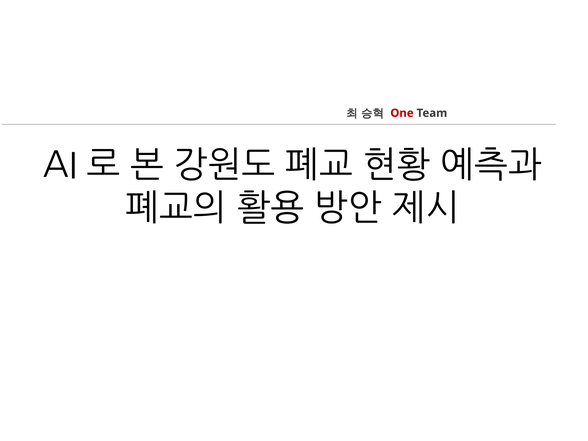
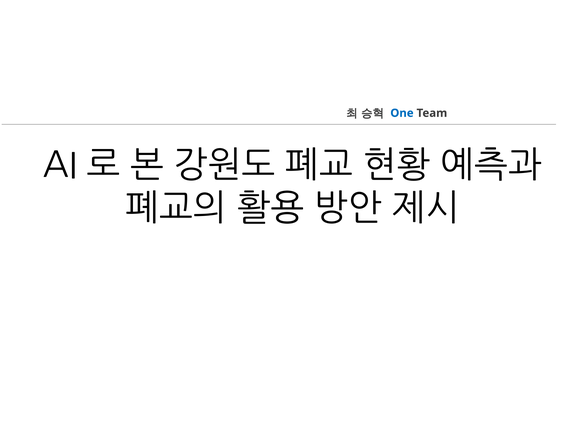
One colour: red -> blue (402, 113)
